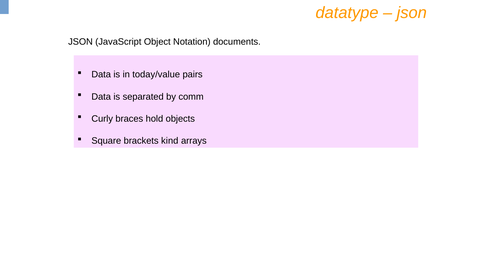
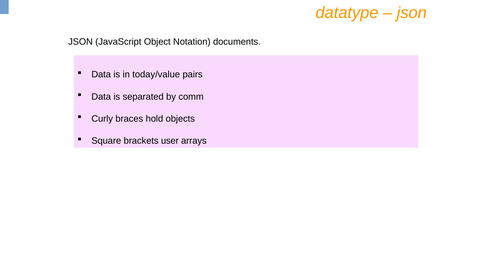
kind: kind -> user (170, 141)
